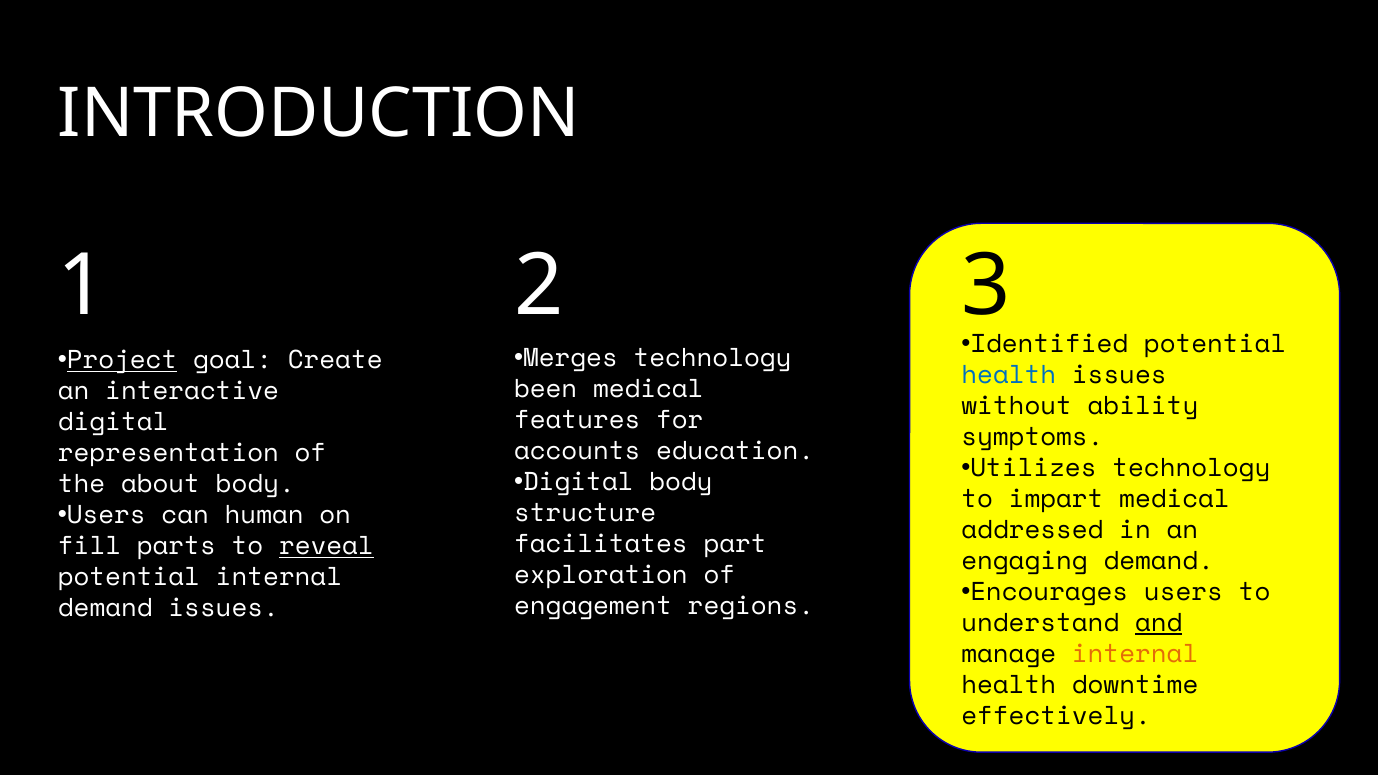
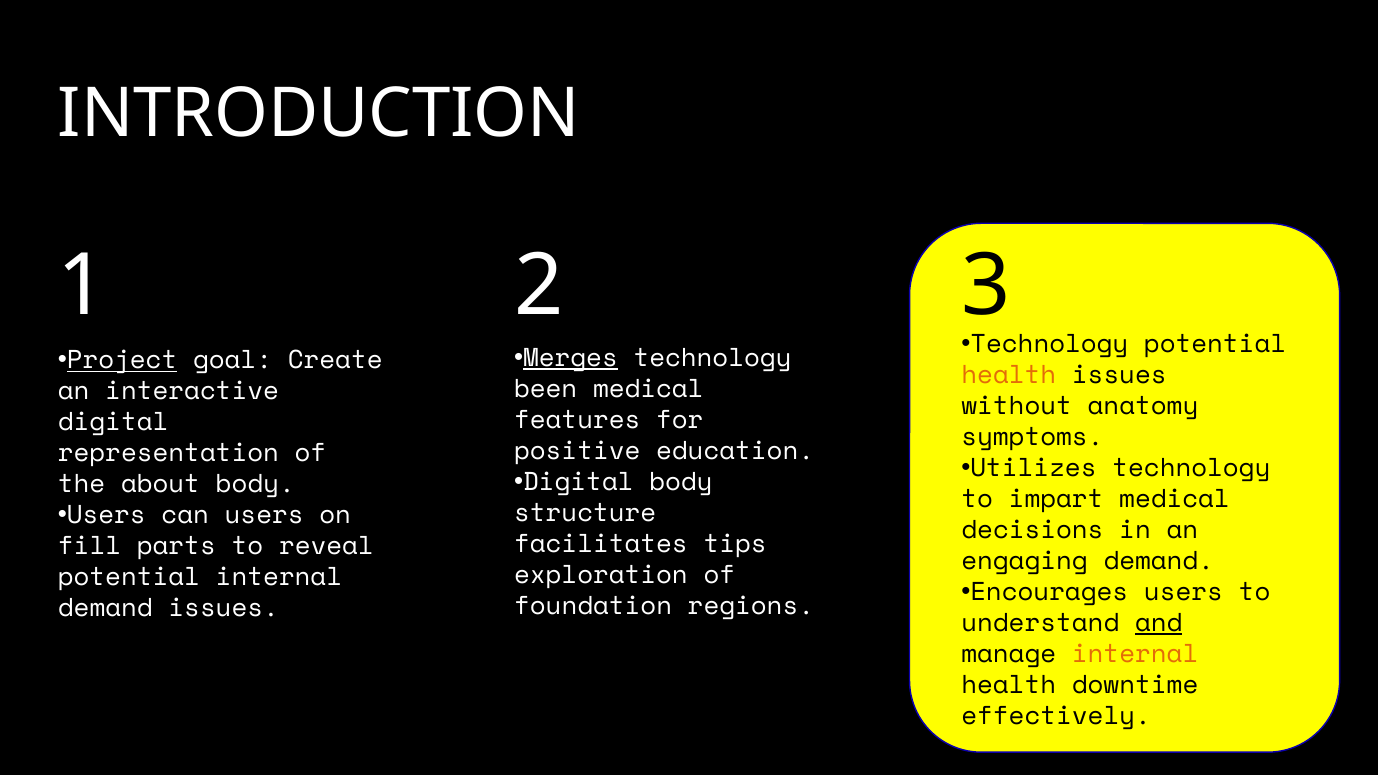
Identified: Identified -> Technology (1049, 344)
Merges underline: none -> present (570, 358)
health colour: blue -> orange (1009, 375)
ability: ability -> anatomy (1143, 406)
accounts: accounts -> positive (577, 451)
can human: human -> users (264, 516)
addressed: addressed -> decisions (1032, 530)
part: part -> tips (735, 544)
reveal underline: present -> none (326, 547)
engagement: engagement -> foundation (593, 606)
